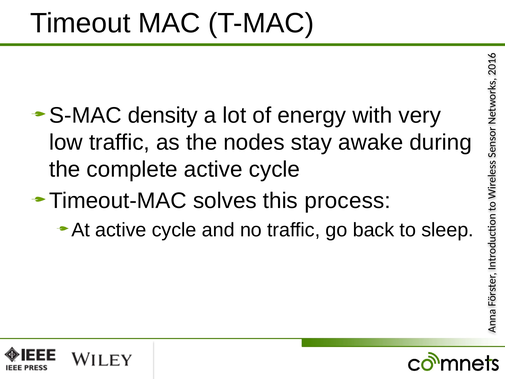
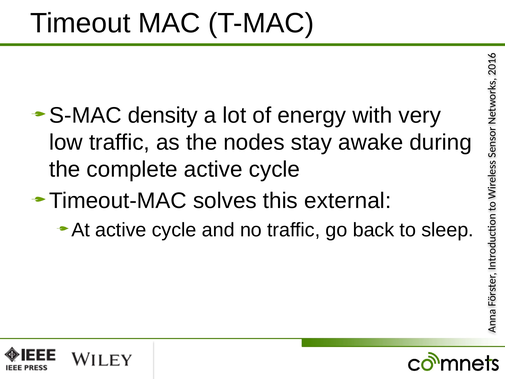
process: process -> external (348, 201)
